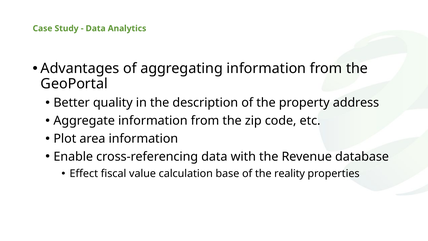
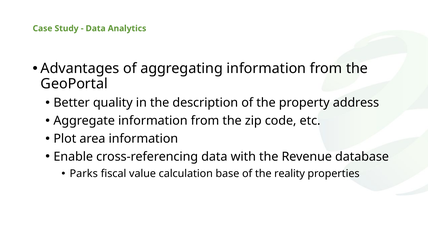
Effect: Effect -> Parks (84, 173)
